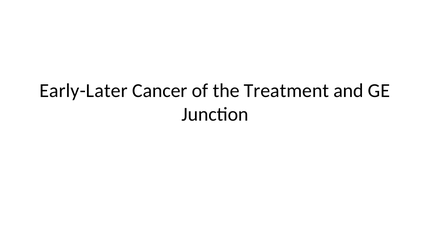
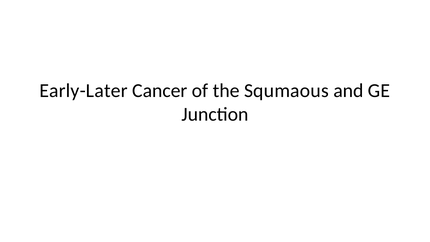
Treatment: Treatment -> Squmaous (286, 91)
